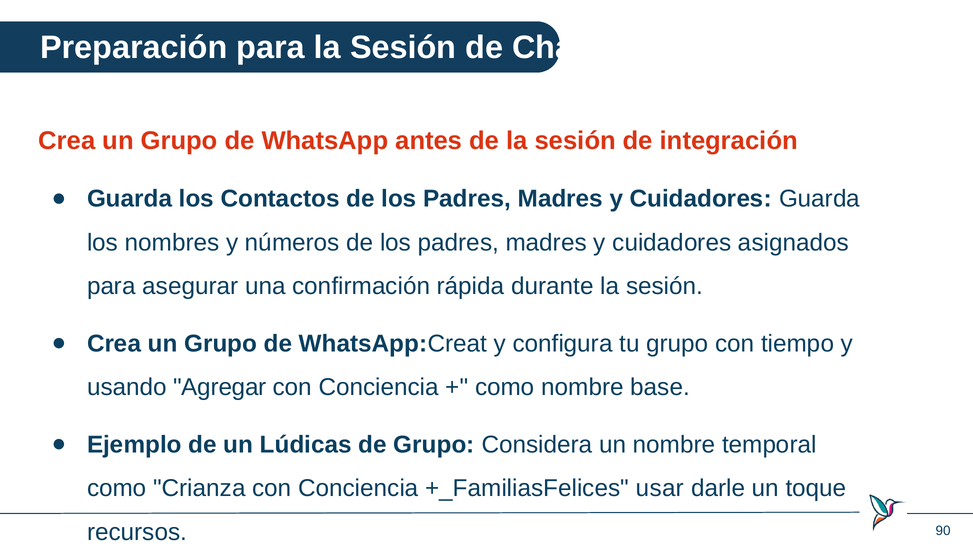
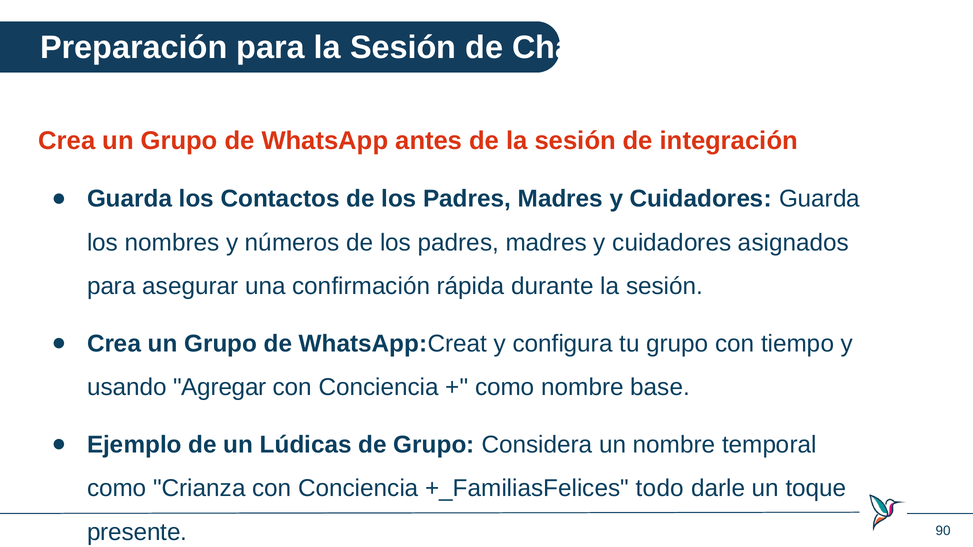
usar: usar -> todo (660, 489)
recursos: recursos -> presente (137, 532)
